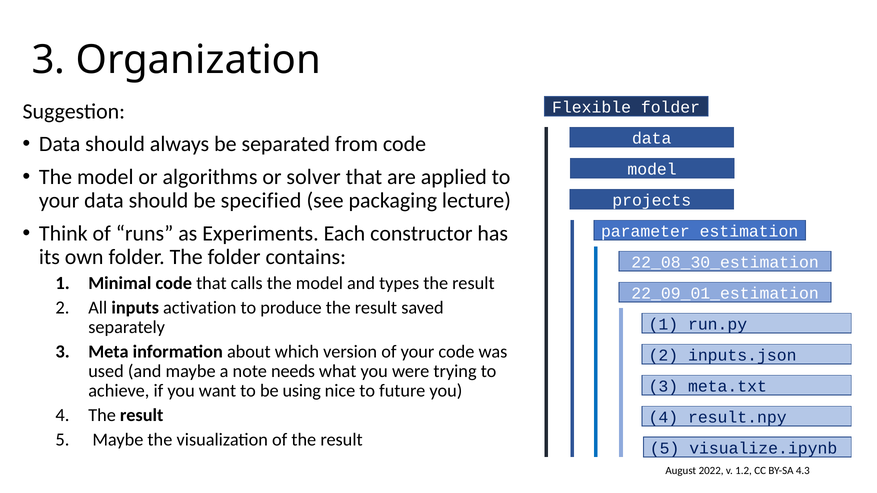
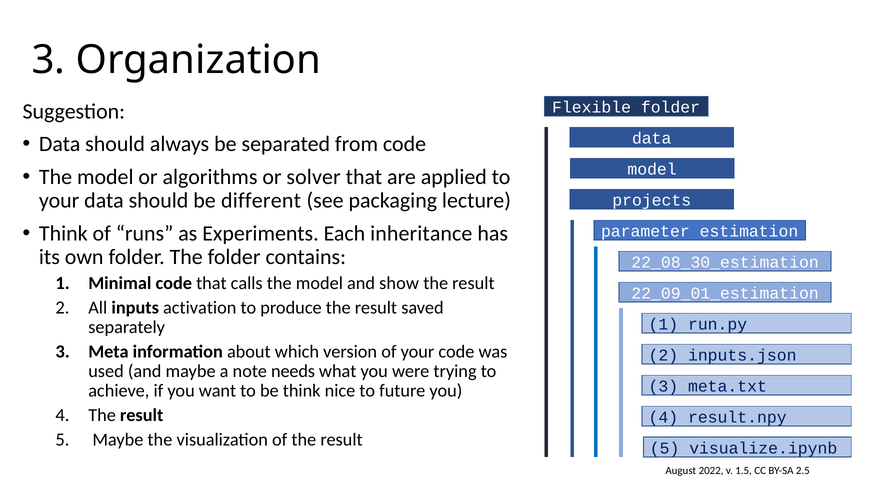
specified: specified -> different (261, 201)
constructor: constructor -> inheritance (421, 233)
types: types -> show (399, 283)
be using: using -> think (302, 391)
1.2: 1.2 -> 1.5 (744, 471)
4.3: 4.3 -> 2.5 (803, 471)
